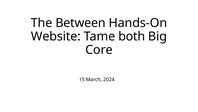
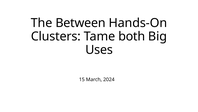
Website: Website -> Clusters (56, 36)
Core: Core -> Uses (99, 49)
